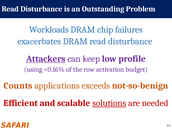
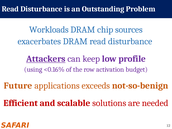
failures: failures -> sources (129, 30)
Counts: Counts -> Future (18, 86)
solutions underline: present -> none (109, 103)
